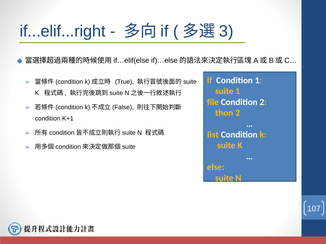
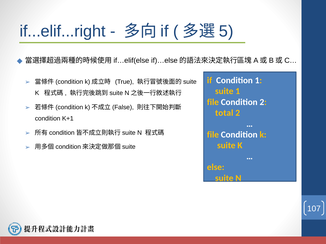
3: 3 -> 5 (226, 31)
thon: thon -> total (224, 113)
list: list -> file (213, 135)
